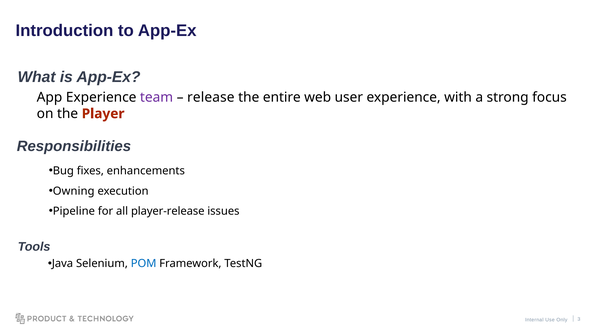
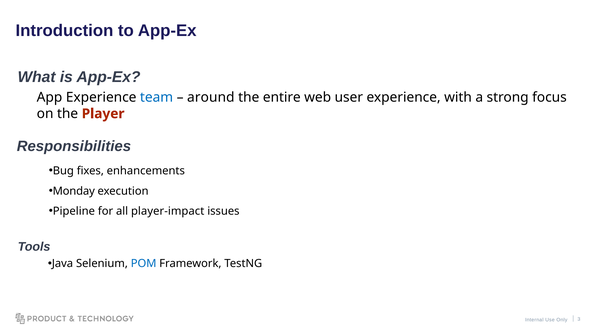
team colour: purple -> blue (157, 97)
release: release -> around (211, 97)
Owning: Owning -> Monday (74, 191)
player-release: player-release -> player-impact (168, 211)
